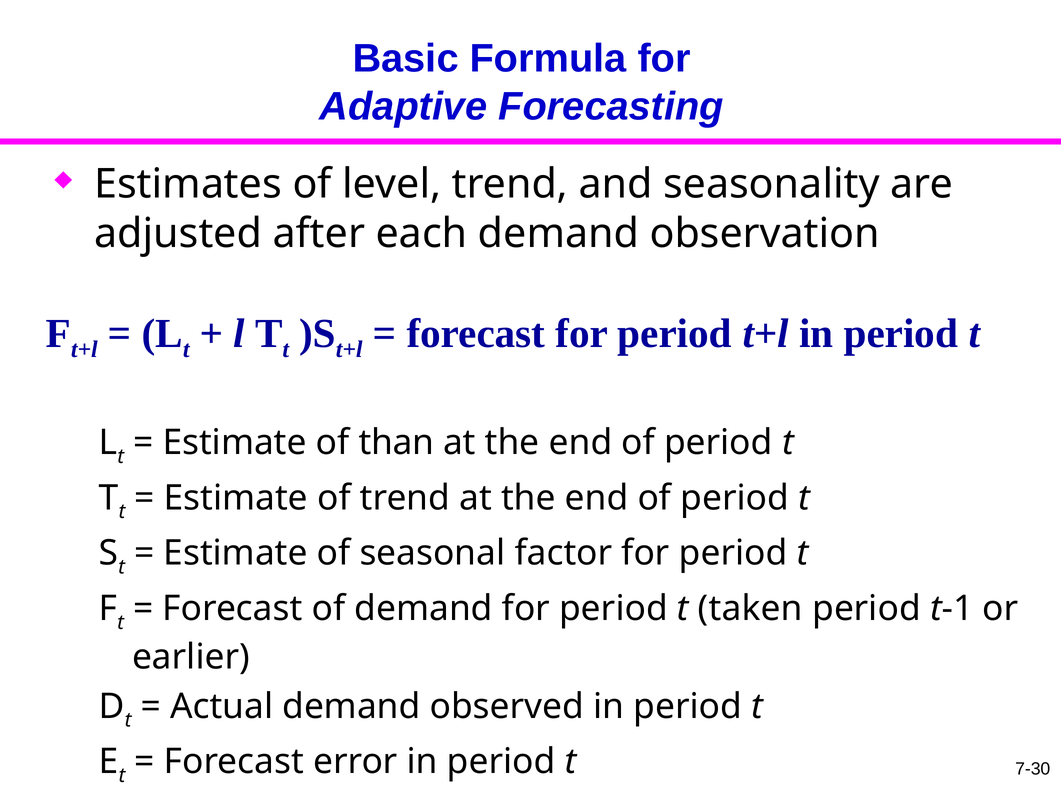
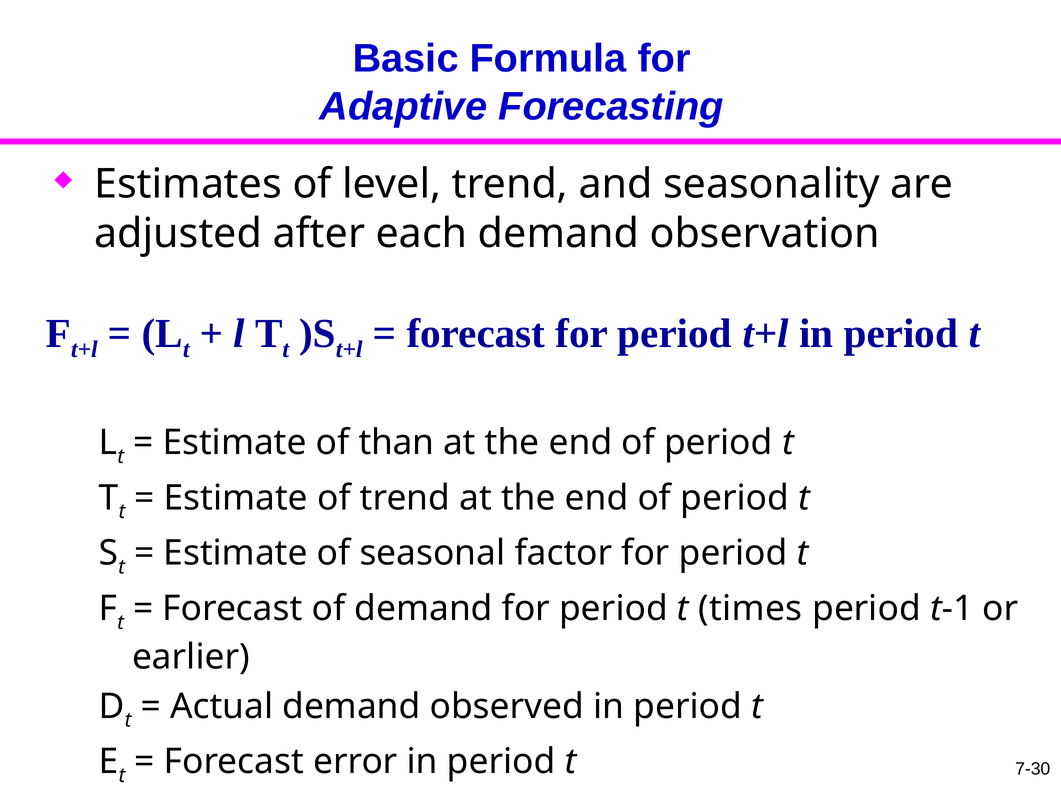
taken: taken -> times (750, 608)
